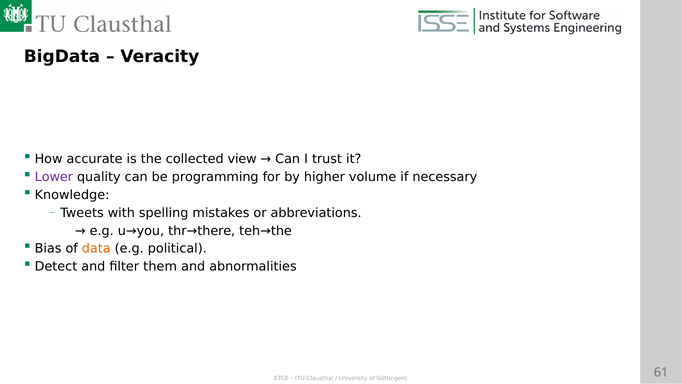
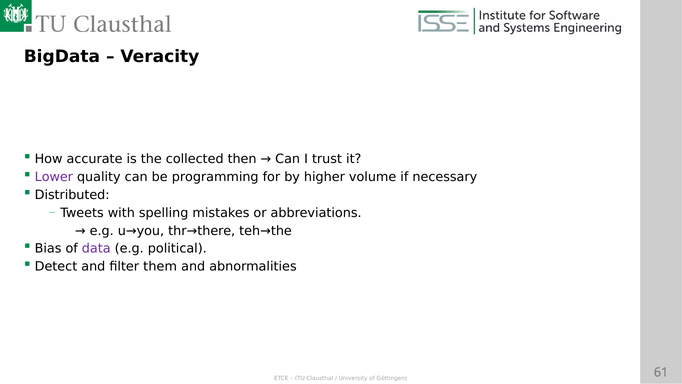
view: view -> then (242, 159)
Knowledge: Knowledge -> Distributed (72, 195)
data colour: orange -> purple (96, 248)
